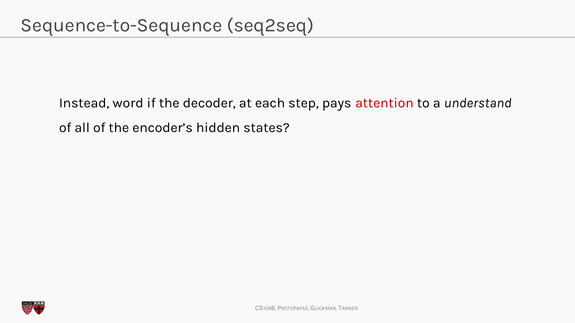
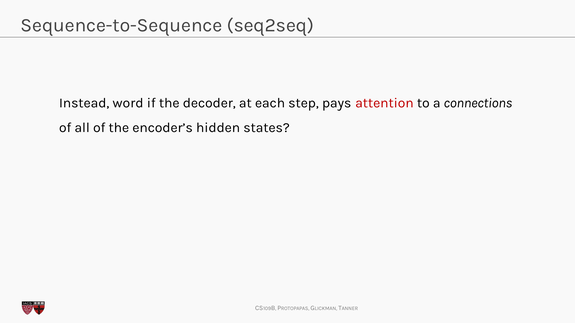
understand: understand -> connections (478, 103)
